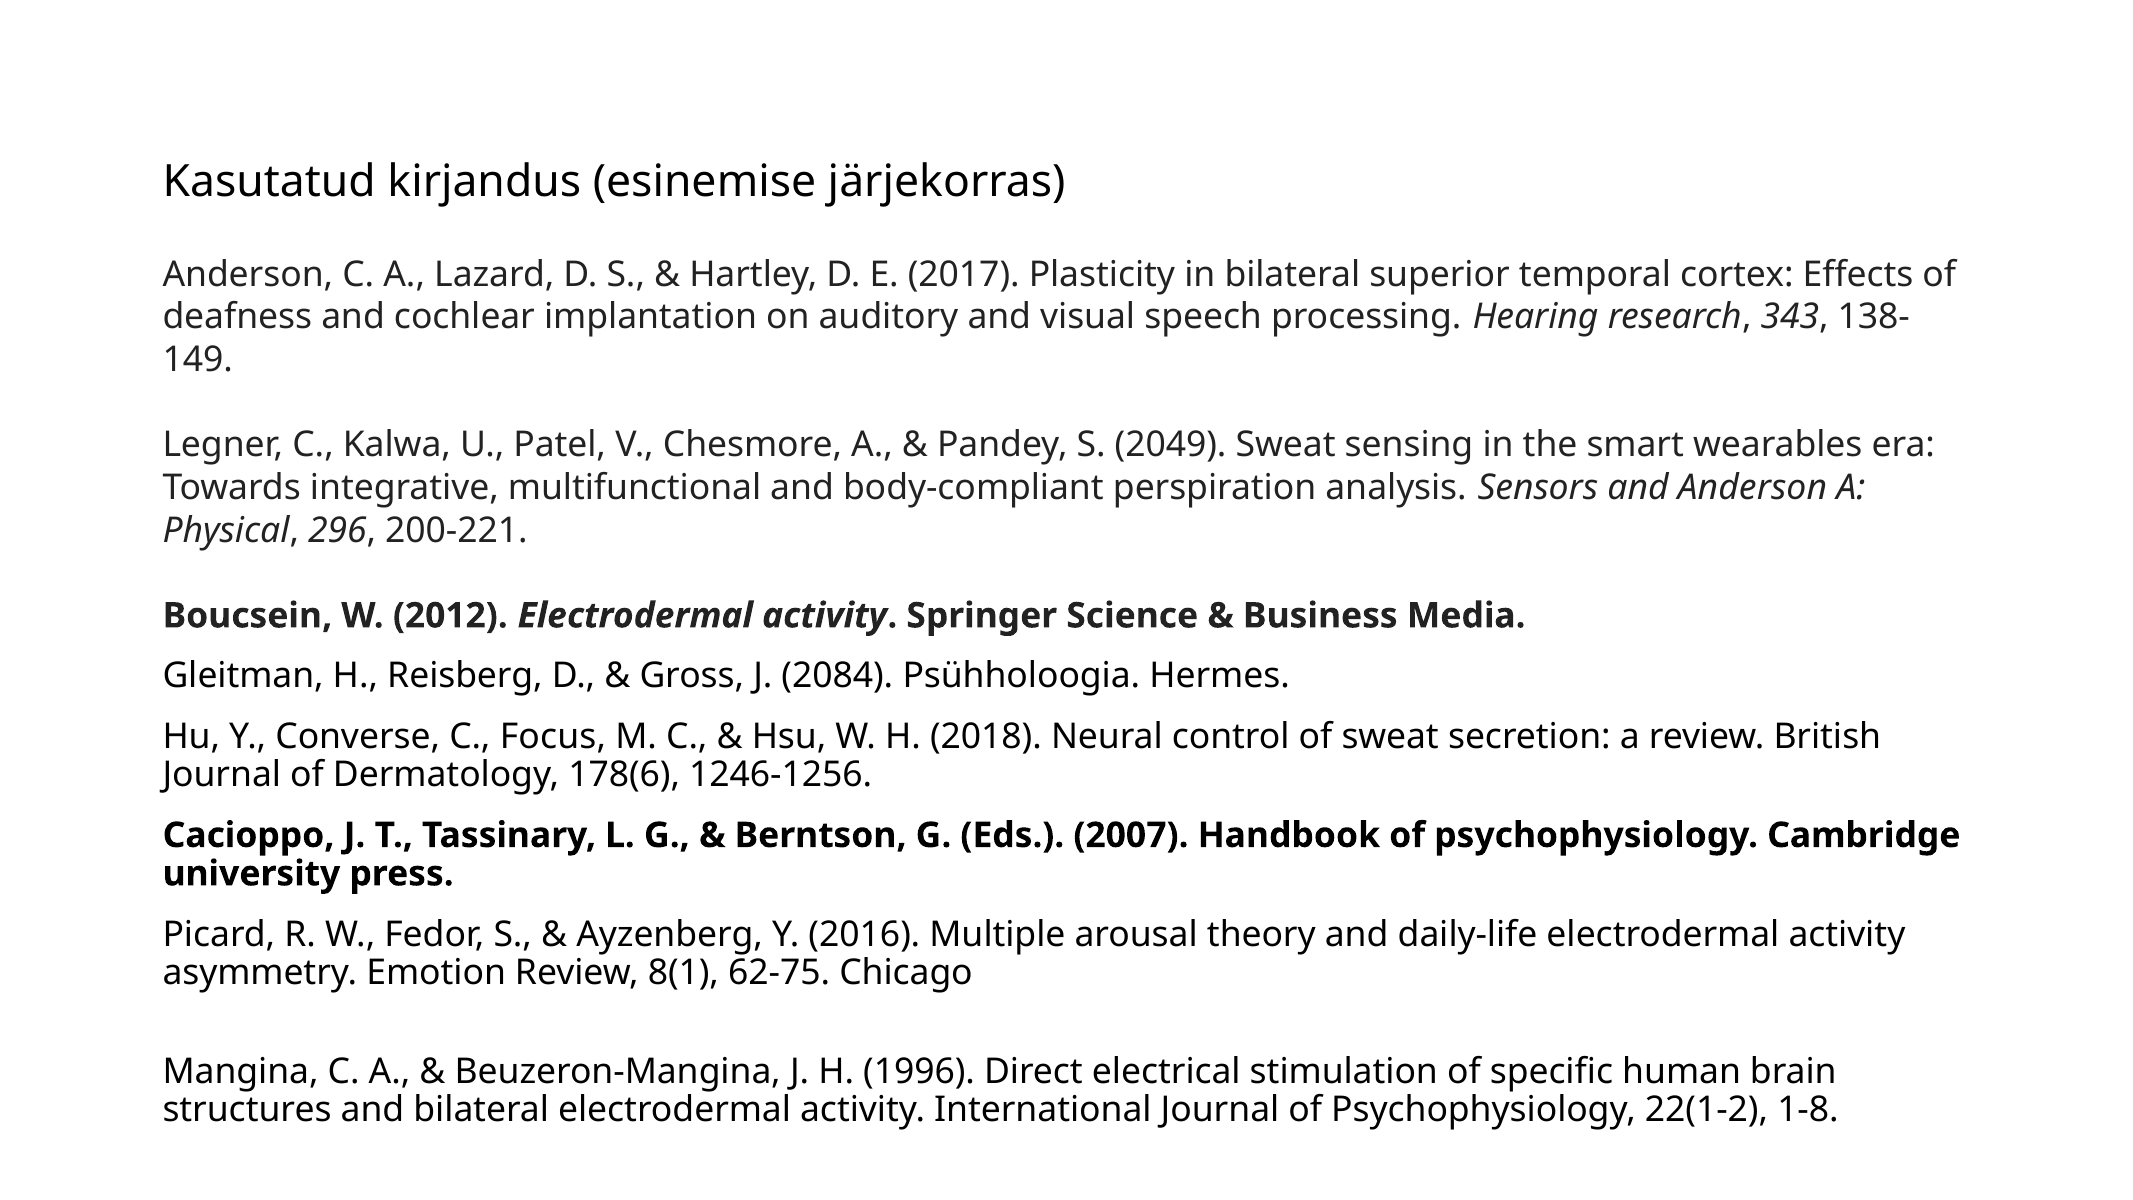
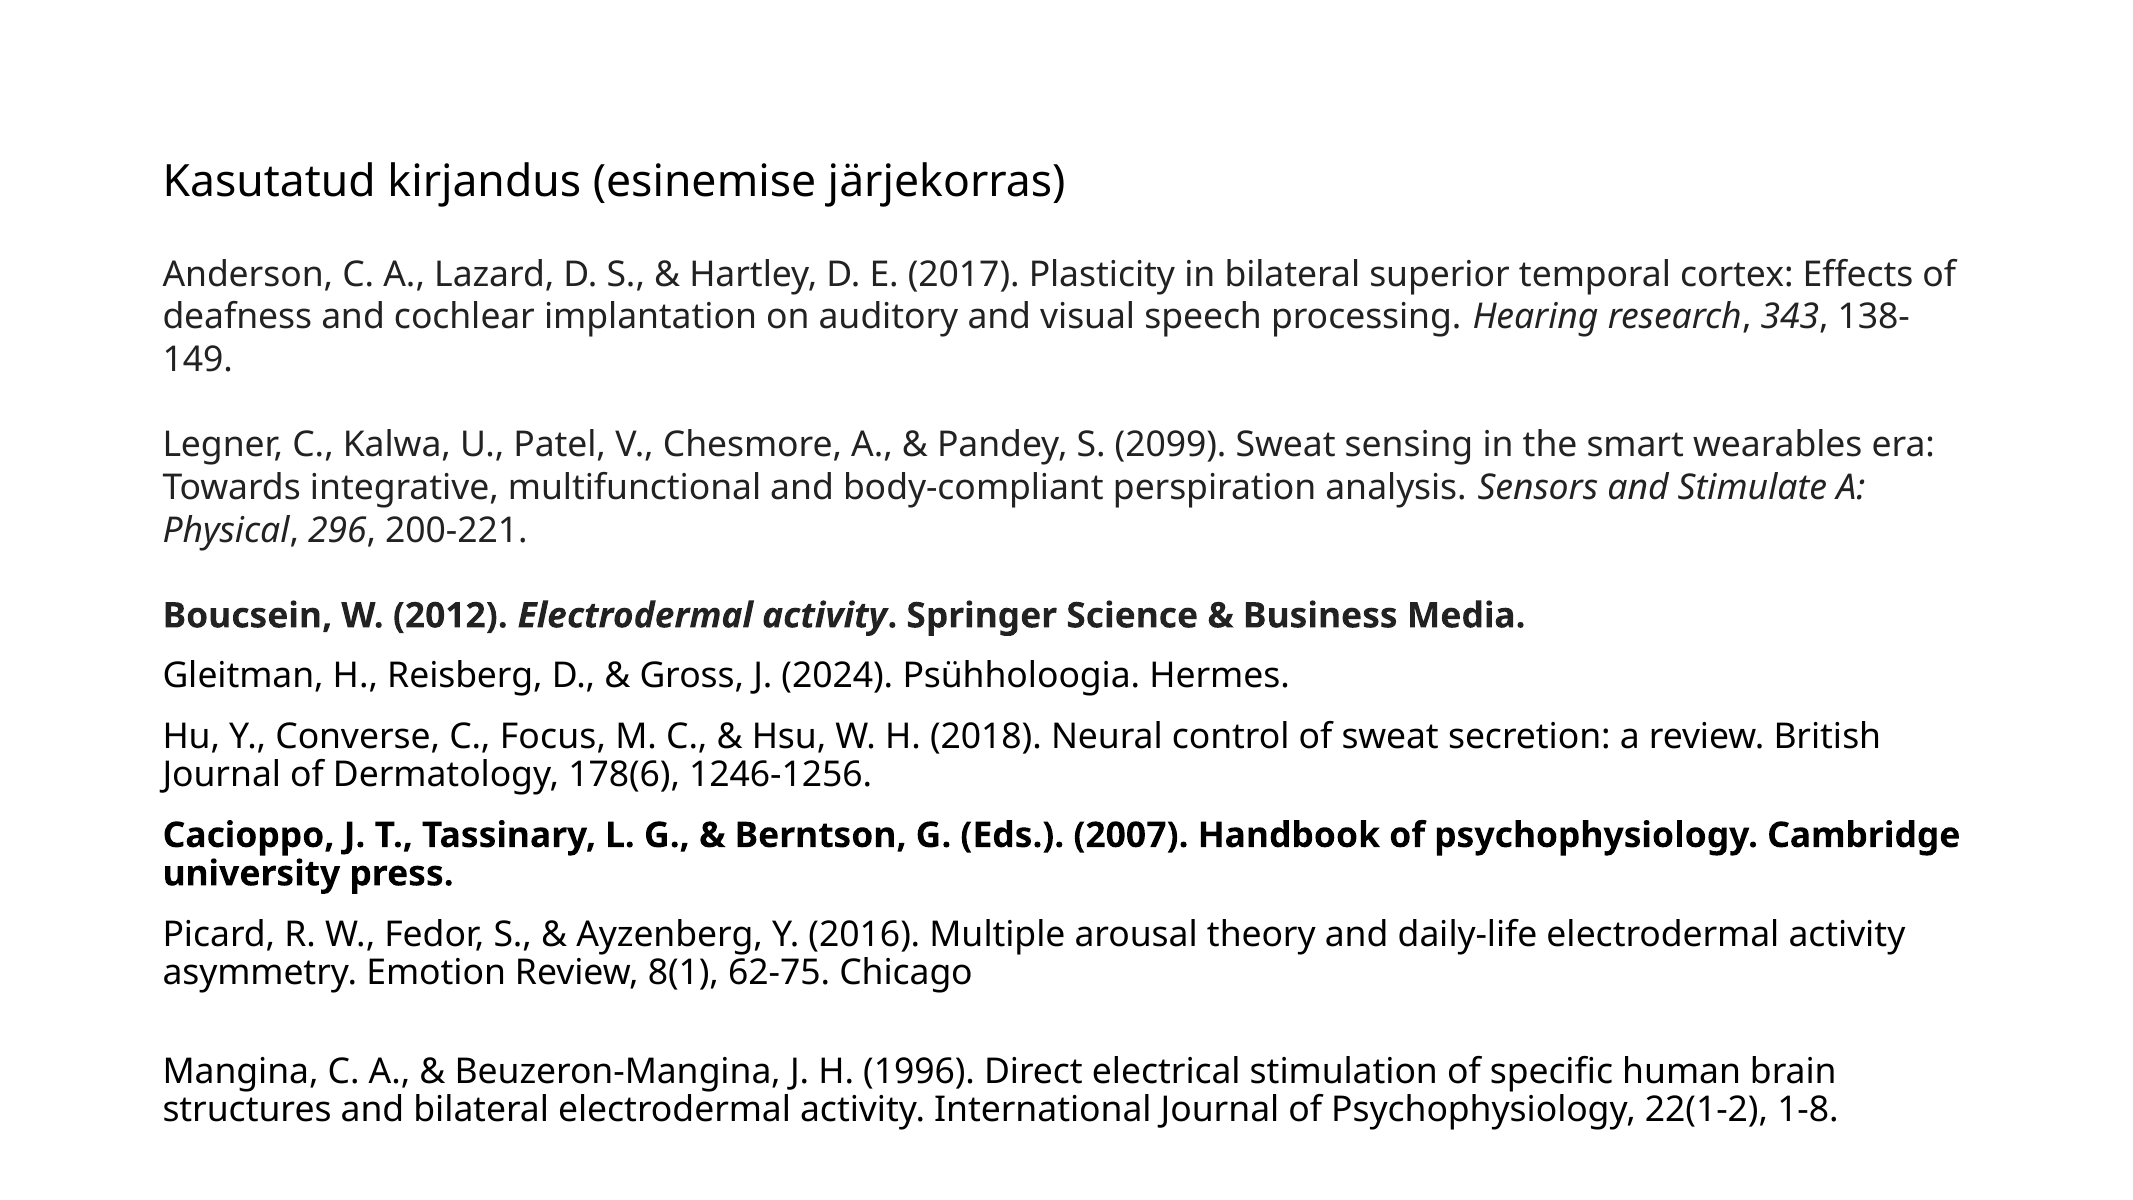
2049: 2049 -> 2099 (1171, 445)
and Anderson: Anderson -> Stimulate (1752, 488)
2084: 2084 -> 2024 (837, 676)
